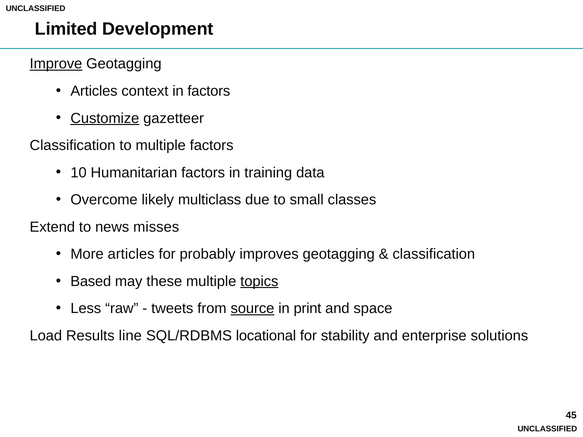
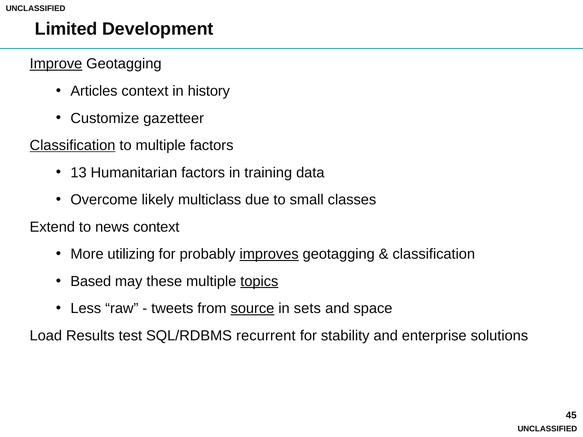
in factors: factors -> history (209, 91)
Customize underline: present -> none (105, 118)
Classification underline: none -> present (73, 145)
10: 10 -> 13 (79, 173)
news misses: misses -> context (156, 227)
More articles: articles -> utilizing (131, 254)
improves underline: none -> present (269, 254)
print: print -> sets (307, 309)
line: line -> test (130, 336)
locational: locational -> recurrent (266, 336)
